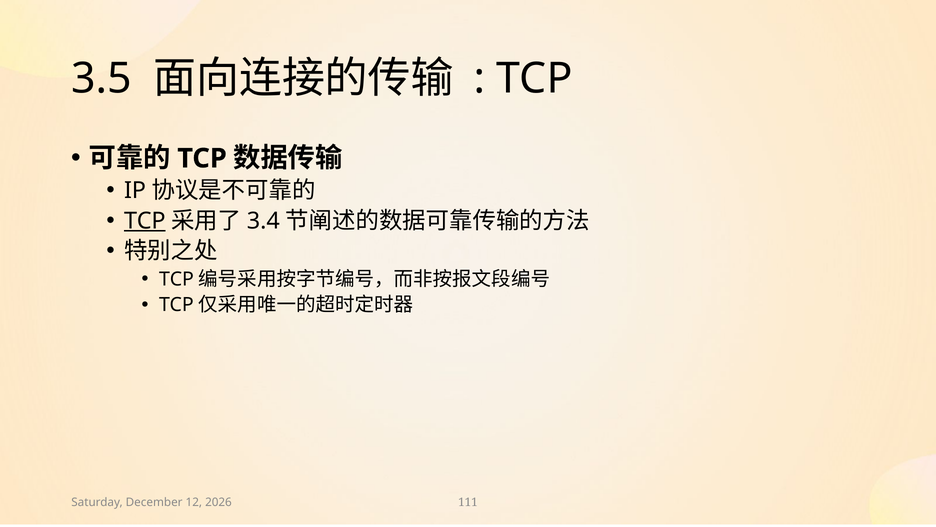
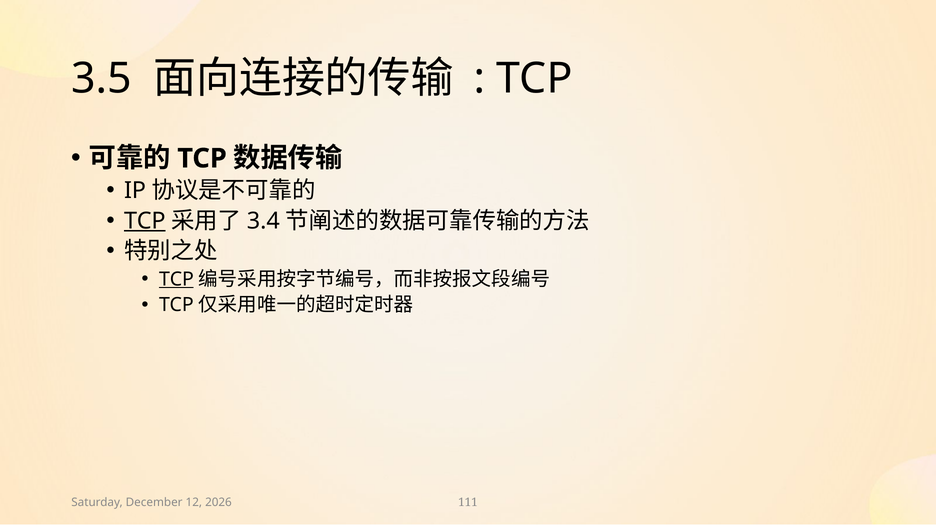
TCP underline: none -> present (176, 279)
